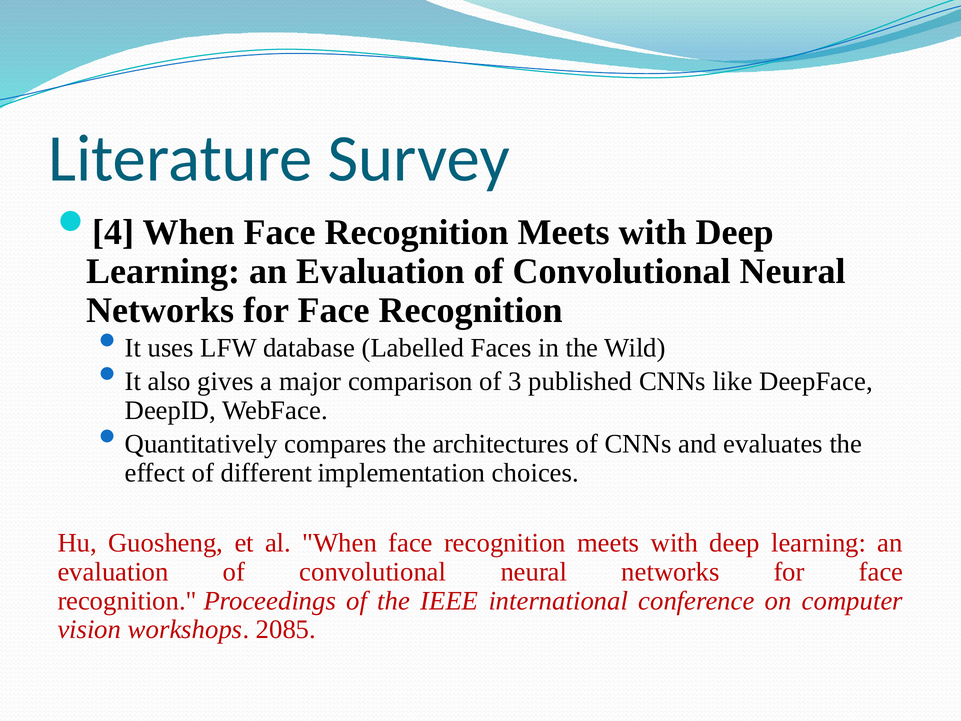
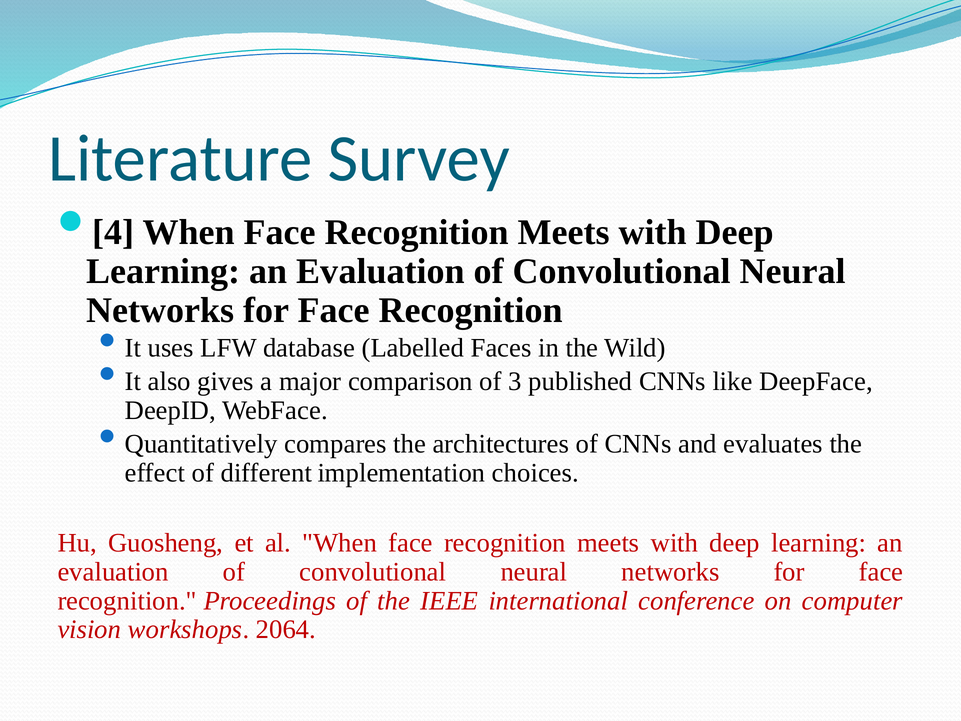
2085: 2085 -> 2064 (286, 629)
